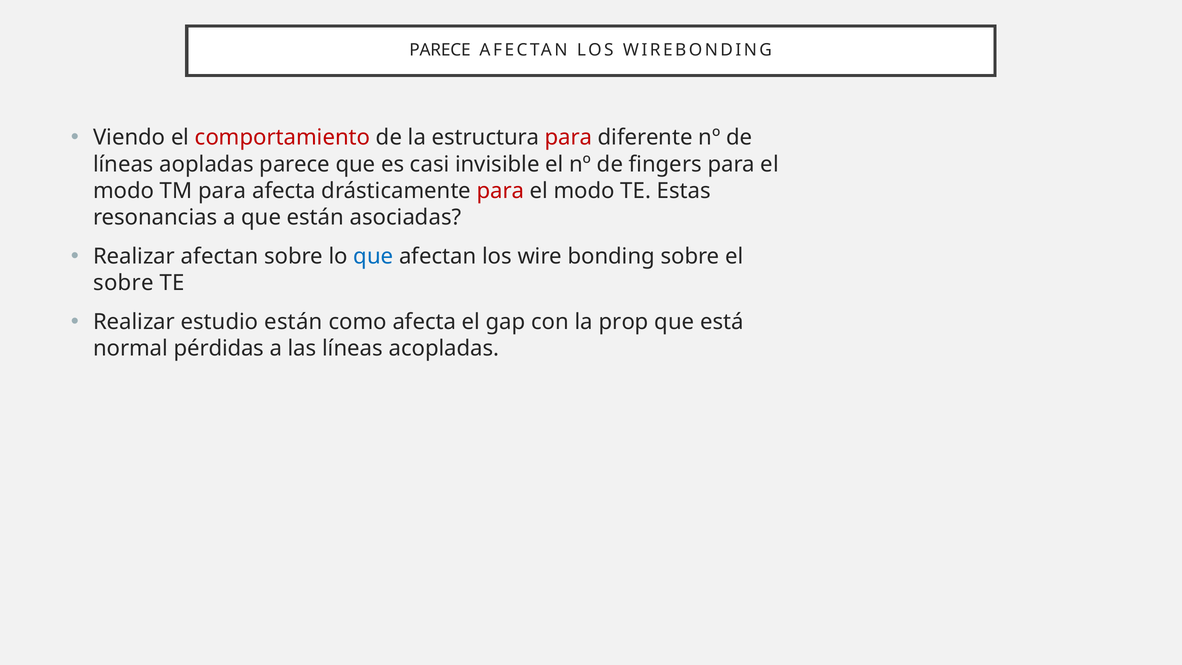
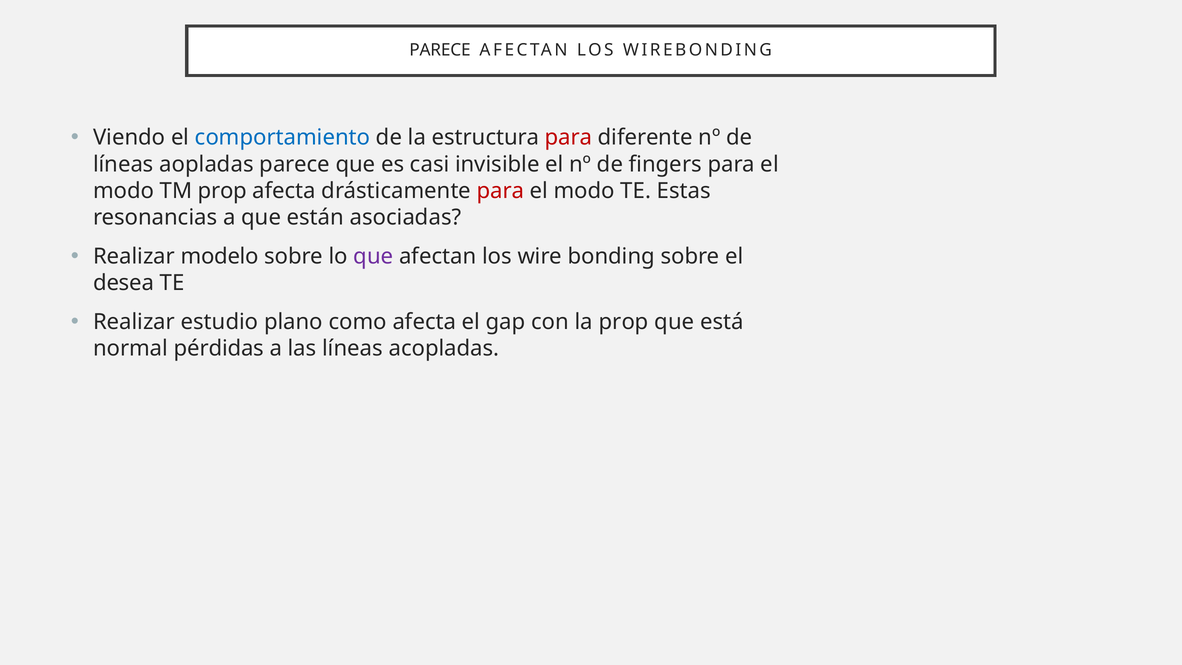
comportamiento colour: red -> blue (283, 138)
TM para: para -> prop (222, 191)
Realizar afectan: afectan -> modelo (220, 256)
que colour: blue -> purple (373, 256)
sobre: sobre -> desea (124, 283)
estudio están: están -> plano (294, 322)
